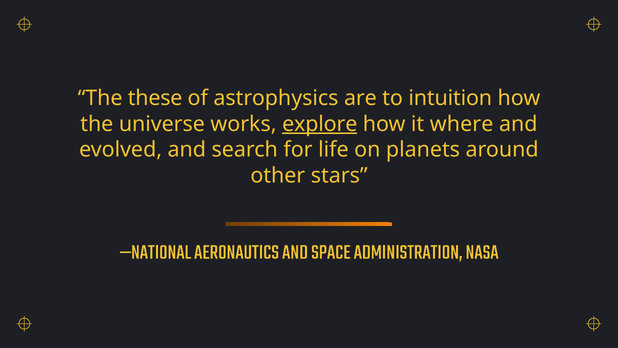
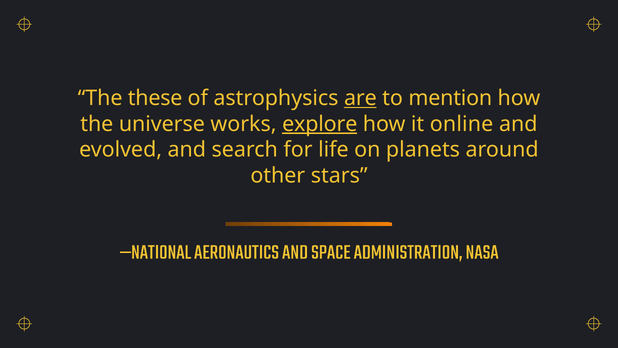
are underline: none -> present (360, 98)
intuition: intuition -> mention (450, 98)
where: where -> online (462, 124)
